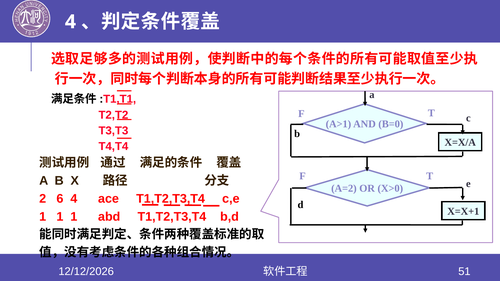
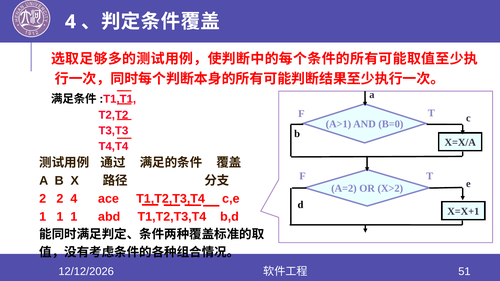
X>0: X>0 -> X>2 (390, 189)
2 6: 6 -> 2 (60, 199)
